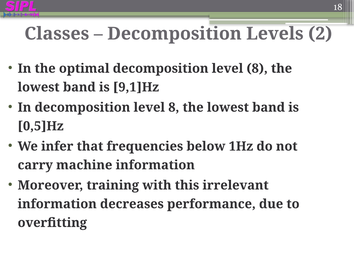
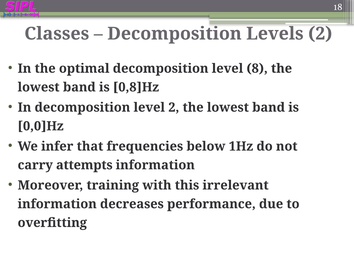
9,1]Hz: 9,1]Hz -> 0,8]Hz (136, 87)
In decomposition level 8: 8 -> 2 (174, 107)
0,5]Hz: 0,5]Hz -> 0,0]Hz (41, 126)
machine: machine -> attempts (84, 165)
